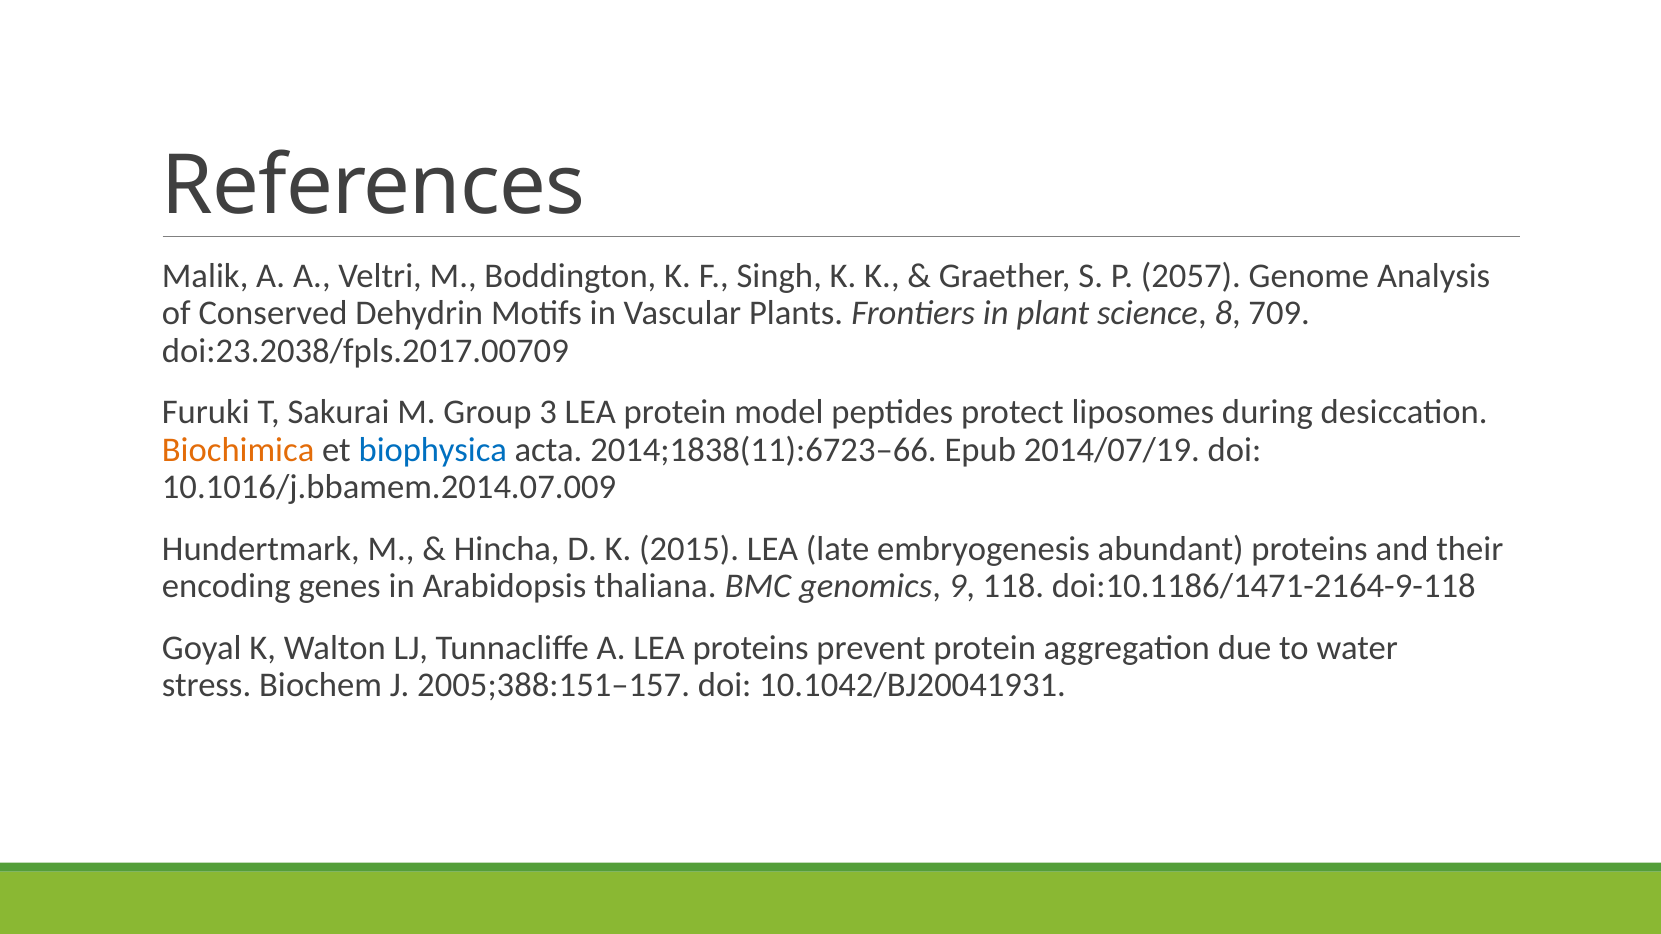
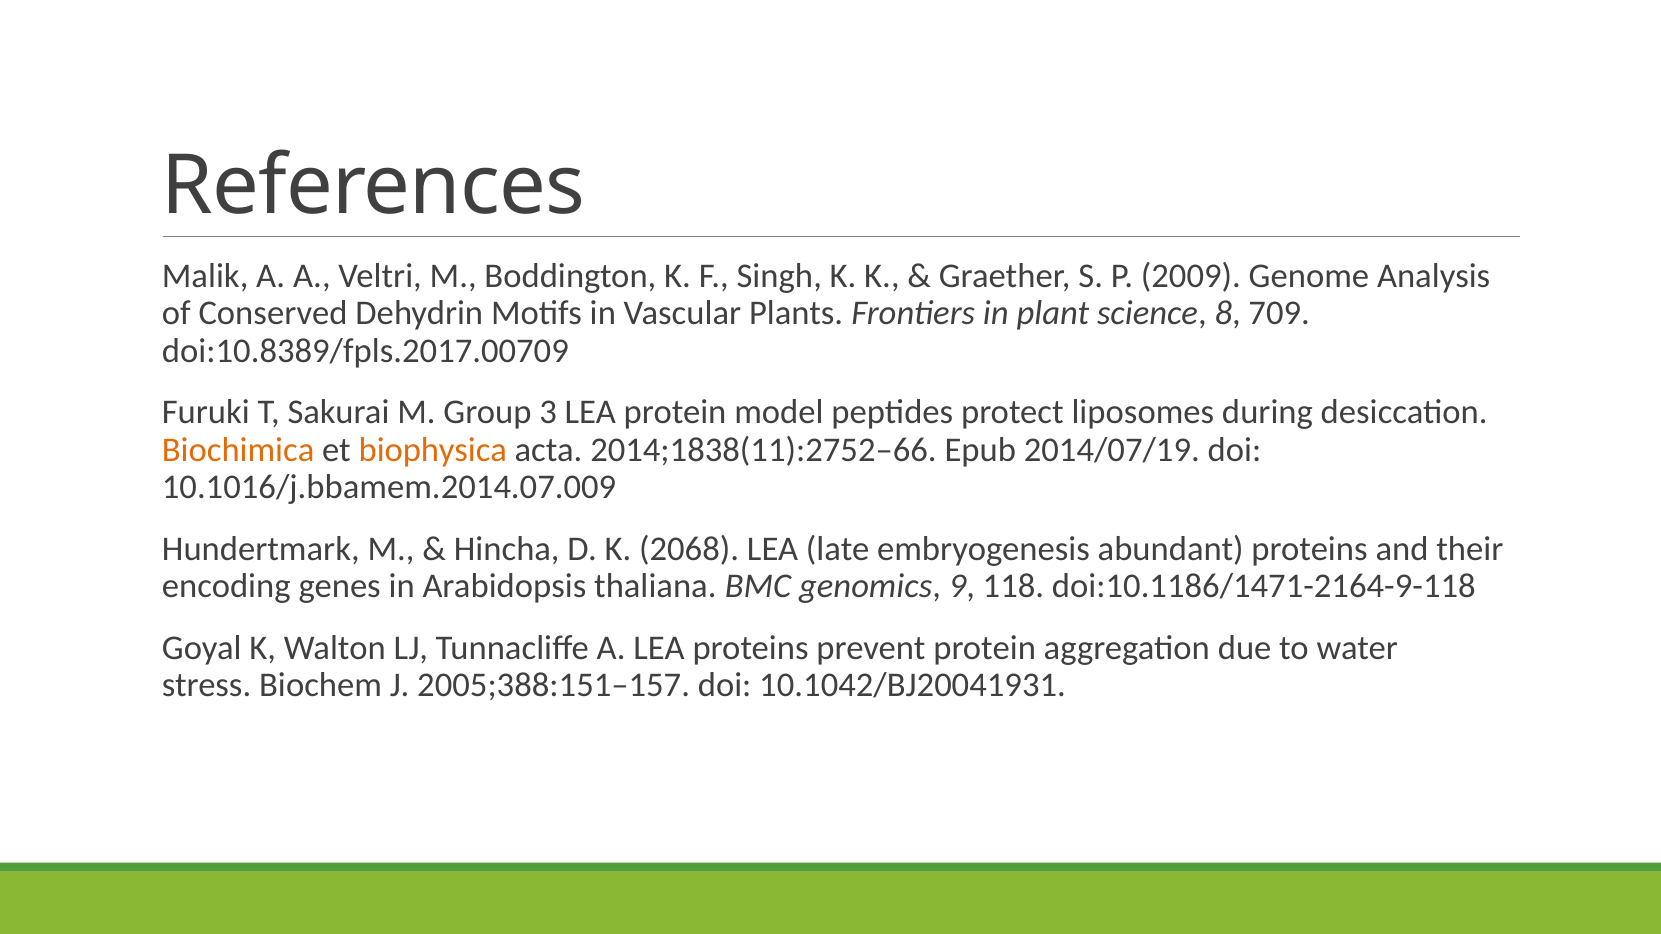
2057: 2057 -> 2009 (1191, 276)
doi:23.2038/fpls.2017.00709: doi:23.2038/fpls.2017.00709 -> doi:10.8389/fpls.2017.00709 (365, 351)
biophysica colour: blue -> orange (433, 450)
2014;1838(11):6723–66: 2014;1838(11):6723–66 -> 2014;1838(11):2752–66 (763, 450)
2015: 2015 -> 2068 (689, 549)
